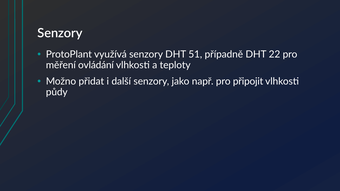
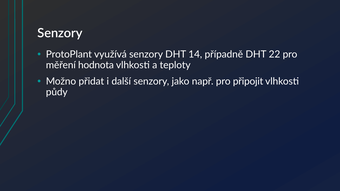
51: 51 -> 14 (195, 54)
ovládání: ovládání -> hodnota (96, 65)
